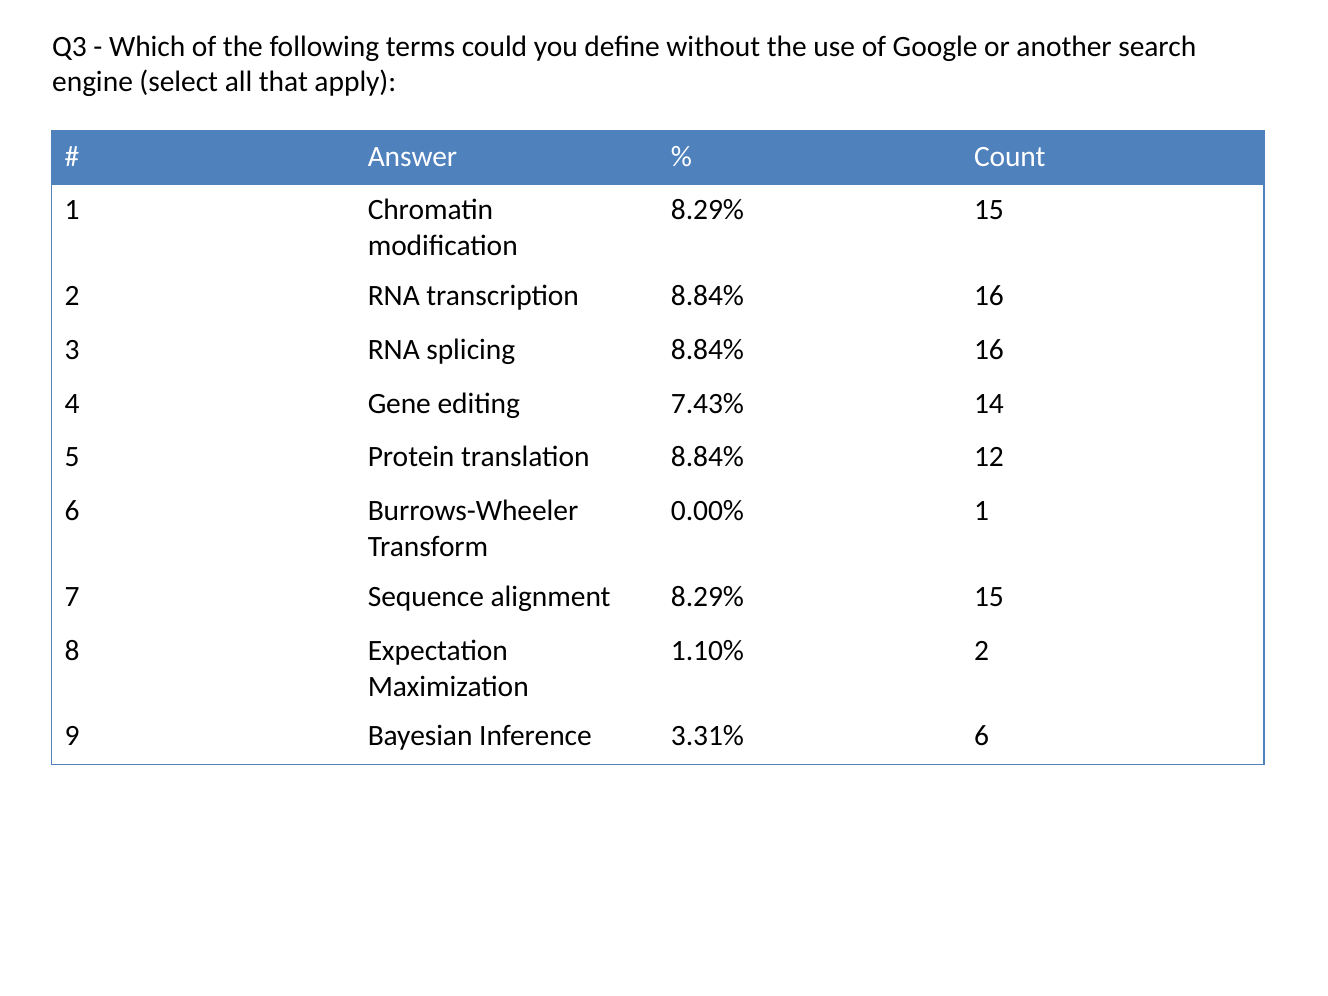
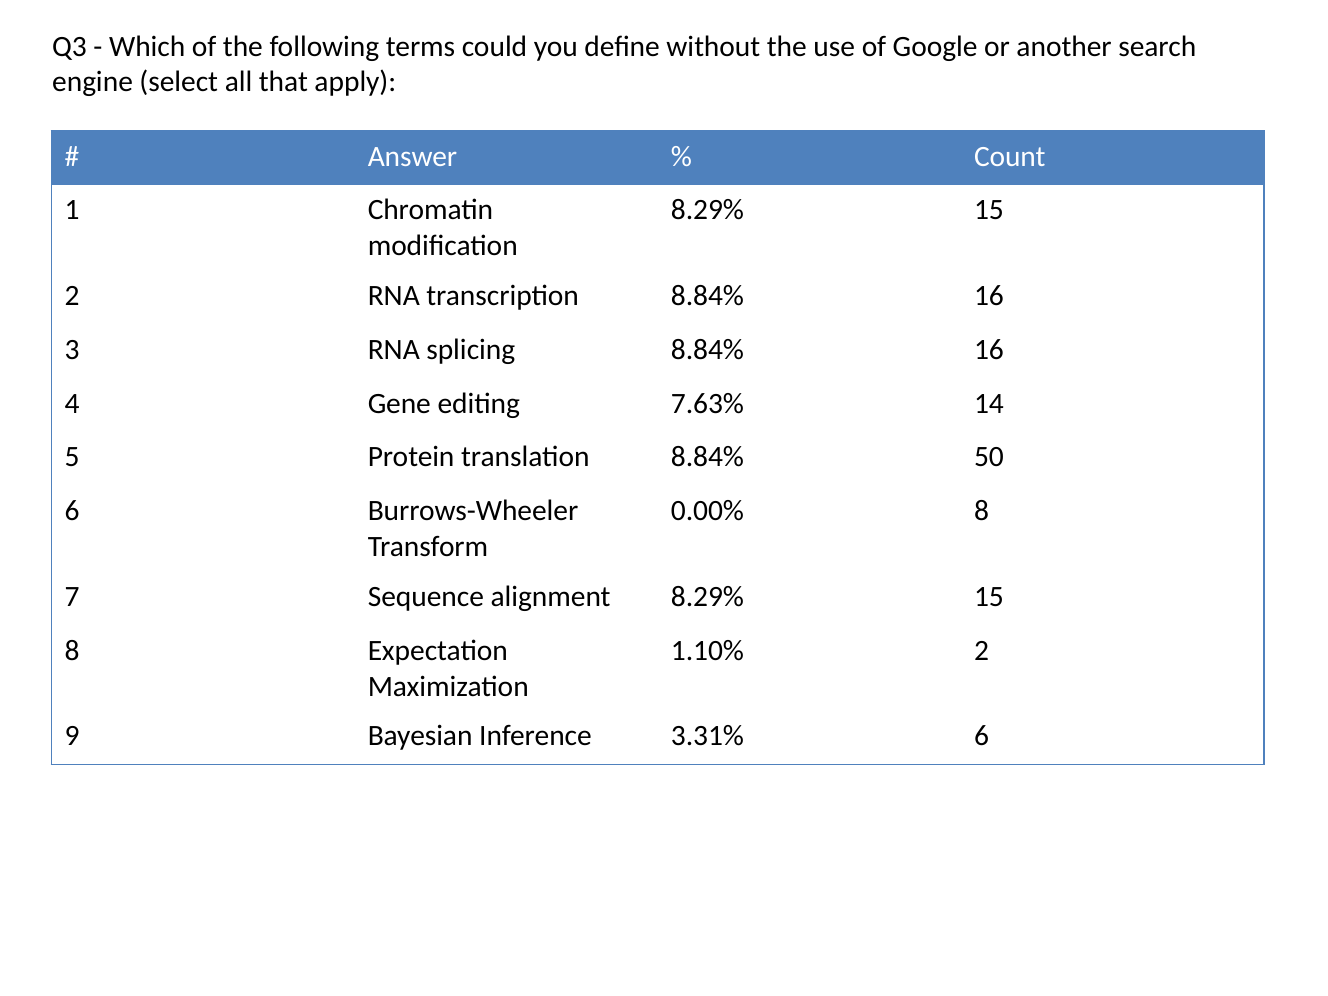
7.43%: 7.43% -> 7.63% (707, 403)
12: 12 -> 50 (989, 457)
0.00% 1: 1 -> 8 (982, 511)
